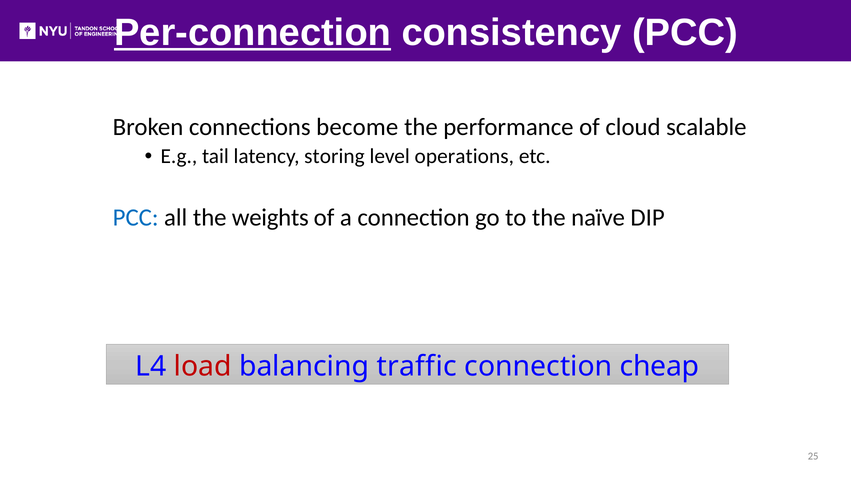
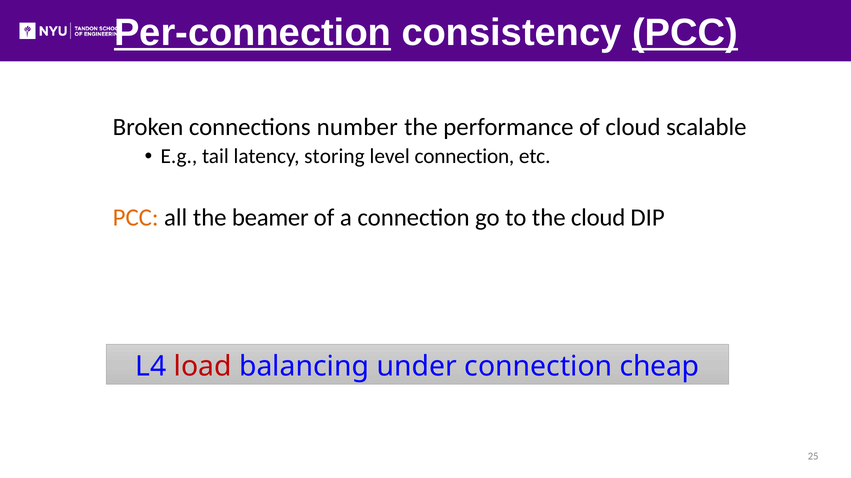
PCC underline: none -> present (685, 33)
become: become -> number (357, 127)
level operations: operations -> connection (464, 157)
PCC colour: blue -> orange (136, 218)
weights: weights -> beamer (270, 218)
the naïve: naïve -> cloud (598, 218)
traffic: traffic -> under (417, 367)
